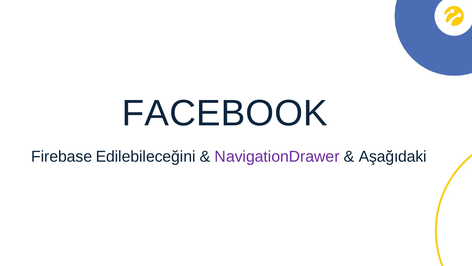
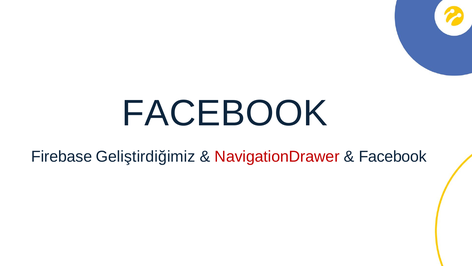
Edilebileceğini: Edilebileceğini -> Geliştirdiğimiz (146, 156)
NavigationDrawer colour: purple -> red (277, 156)
Aşağıdaki: Aşağıdaki -> Facebook (393, 156)
